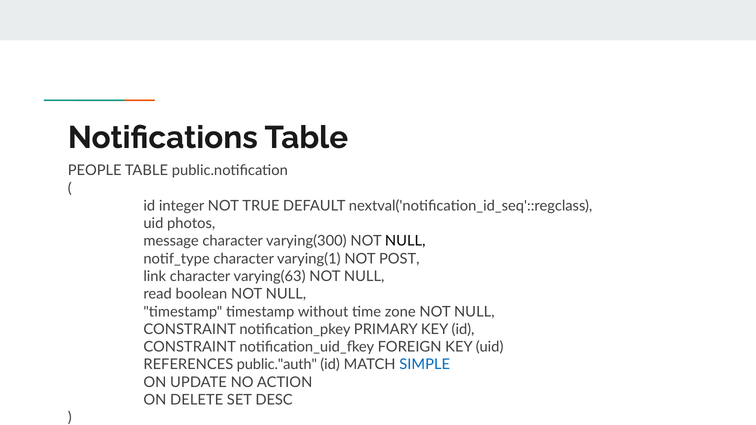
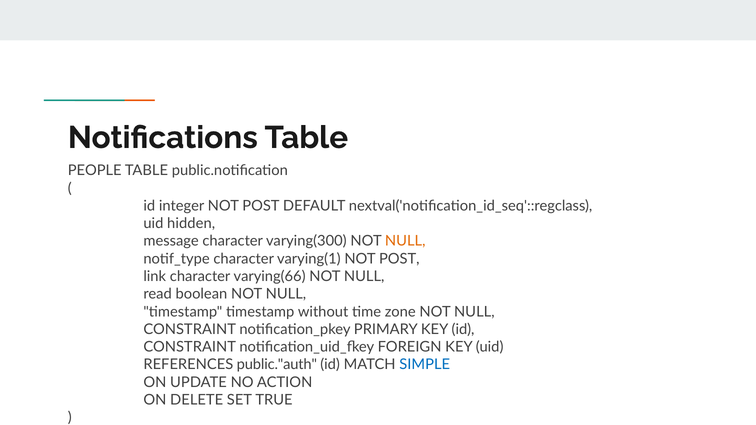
integer NOT TRUE: TRUE -> POST (261, 206)
photos: photos -> hidden (191, 224)
NULL colour: black -> orange (405, 241)
varying(63: varying(63 -> varying(66 (270, 277)
DESC: DESC -> TRUE (274, 400)
